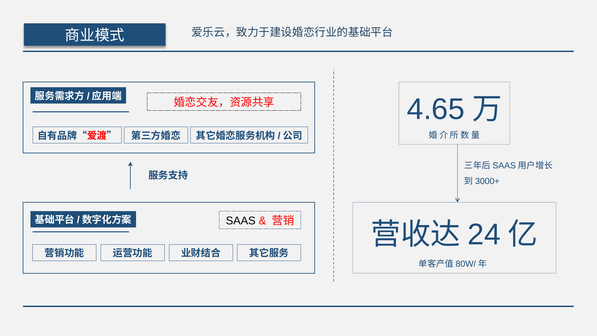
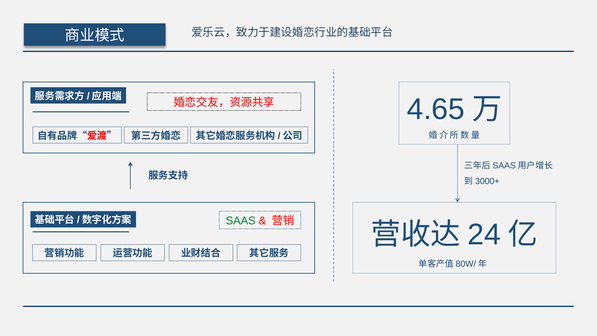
SAAS colour: black -> green (241, 221)
